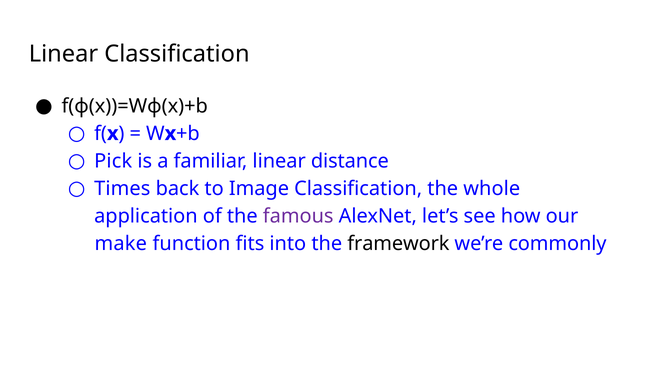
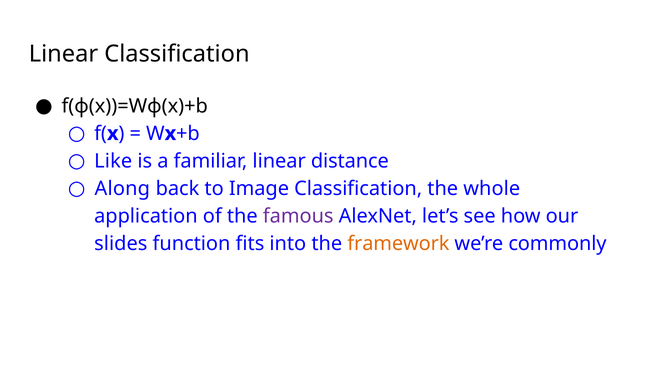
Pick: Pick -> Like (113, 161)
Times: Times -> Along (122, 188)
make: make -> slides (121, 244)
framework colour: black -> orange (398, 244)
